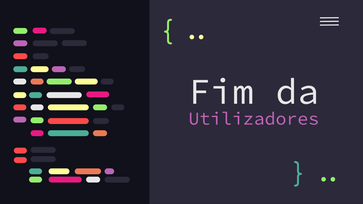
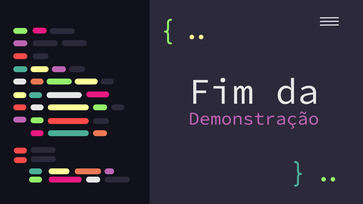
Utilizadores: Utilizadores -> Demonstração (254, 119)
